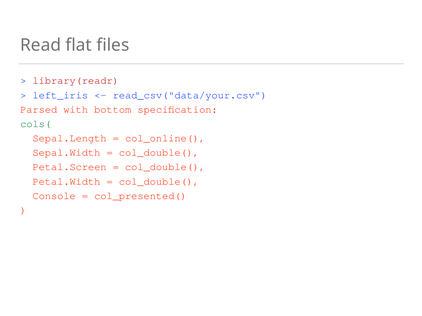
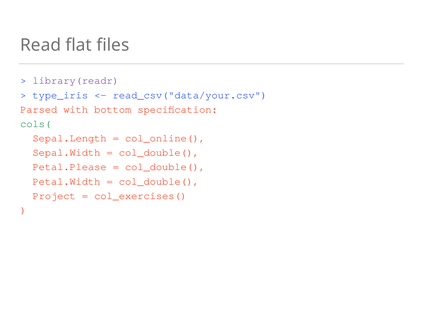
library(readr colour: red -> purple (76, 81)
left_iris: left_iris -> type_iris (60, 95)
Petal.Screen: Petal.Screen -> Petal.Please (70, 167)
Console: Console -> Project (54, 196)
col_presented(: col_presented( -> col_exercises( (140, 196)
